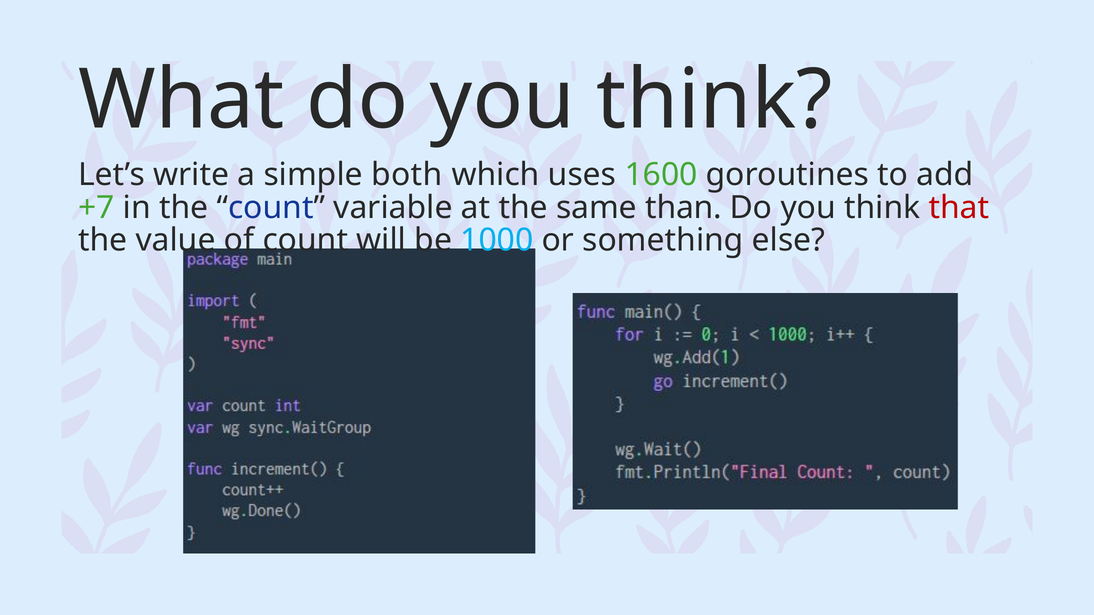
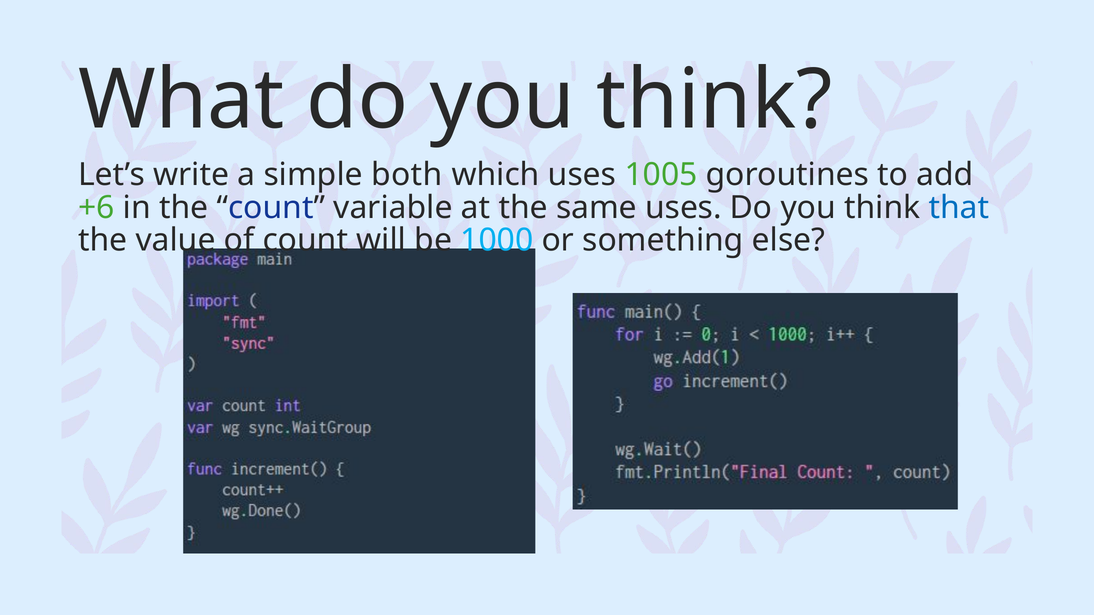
1600: 1600 -> 1005 (661, 175)
+7: +7 -> +6 (96, 208)
same than: than -> uses (683, 208)
that colour: red -> blue (959, 208)
